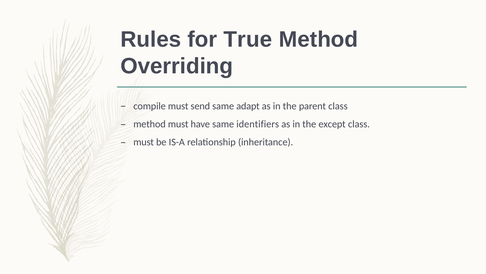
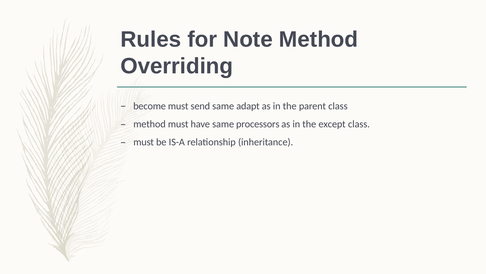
True: True -> Note (248, 39)
compile: compile -> become (150, 106)
identifiers: identifiers -> processors (258, 124)
